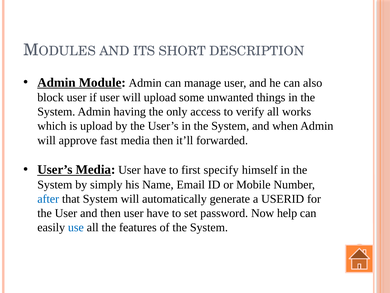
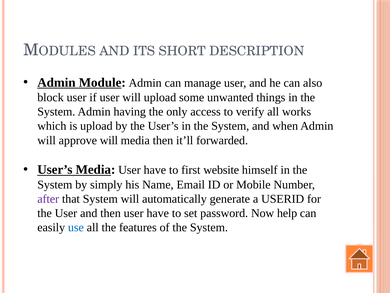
approve fast: fast -> will (109, 140)
specify: specify -> website (221, 170)
after colour: blue -> purple (48, 199)
